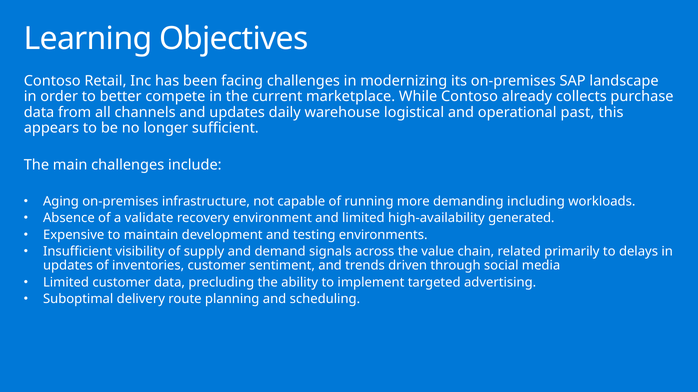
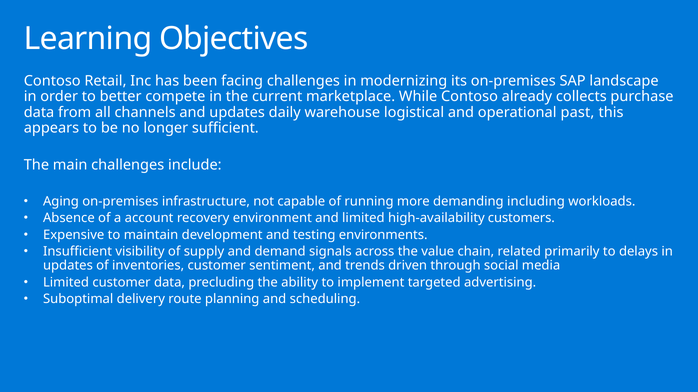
validate: validate -> account (149, 218)
generated: generated -> customers (521, 218)
